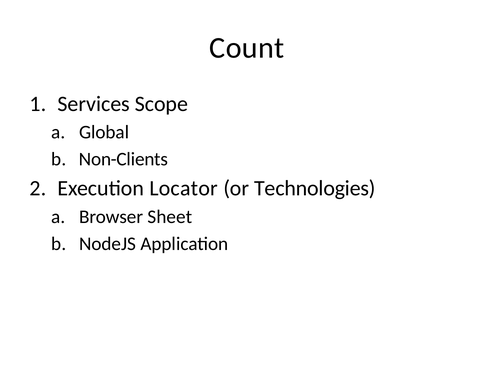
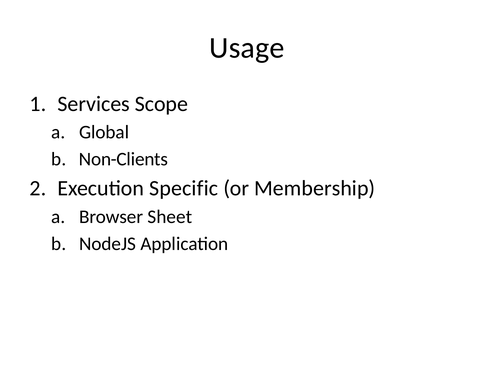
Count: Count -> Usage (247, 48)
Locator: Locator -> Specific (184, 188)
Technologies: Technologies -> Membership (315, 188)
